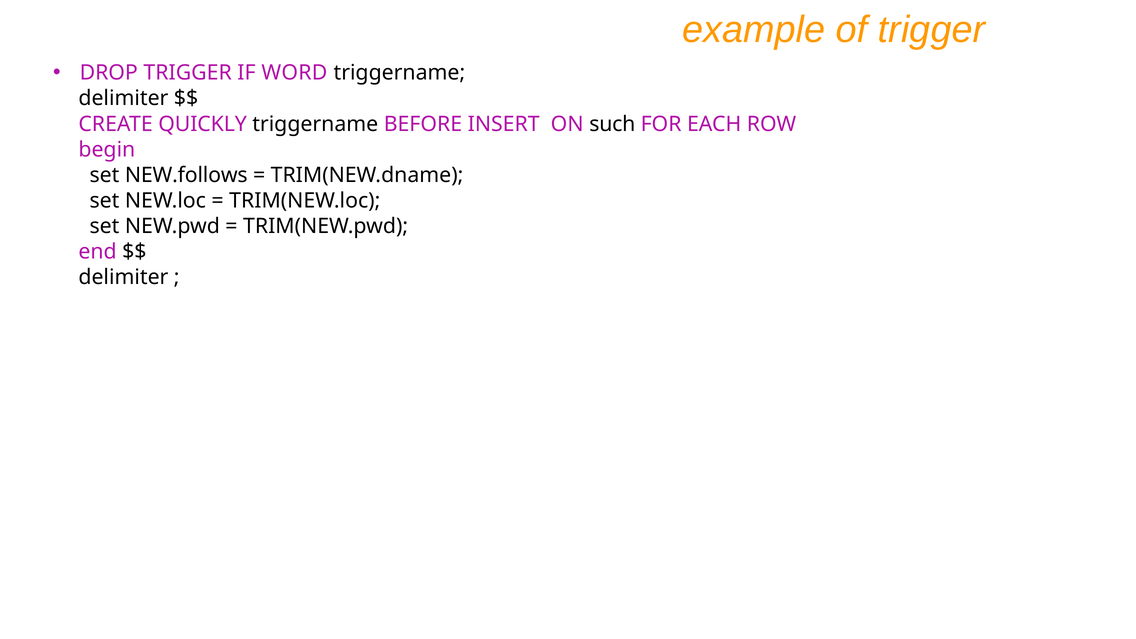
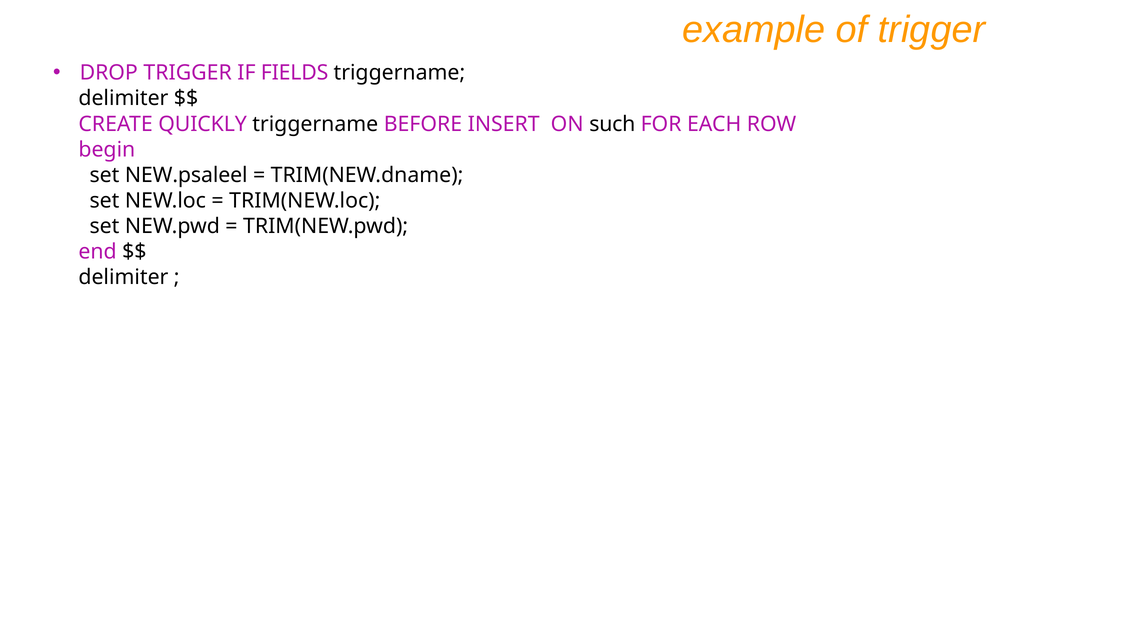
WORD: WORD -> FIELDS (295, 73)
NEW.follows: NEW.follows -> NEW.psaleel (186, 175)
